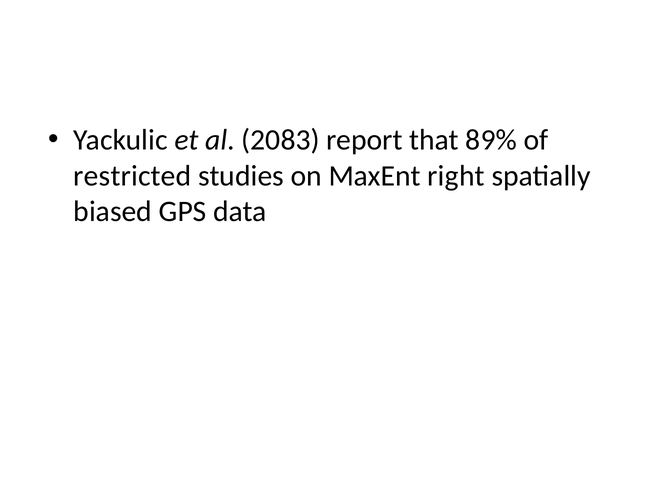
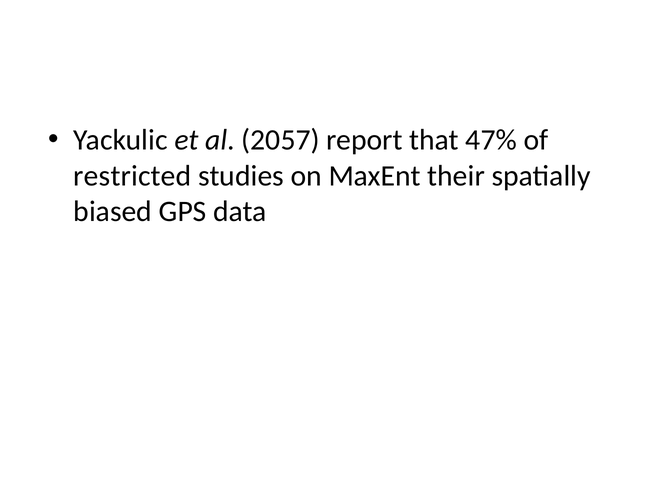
2083: 2083 -> 2057 (281, 140)
89%: 89% -> 47% (491, 140)
right: right -> their (456, 176)
